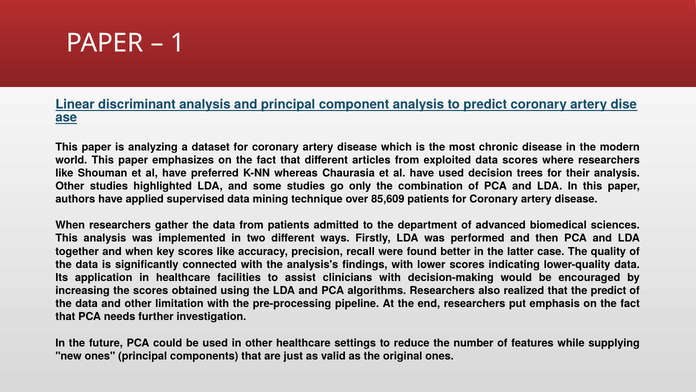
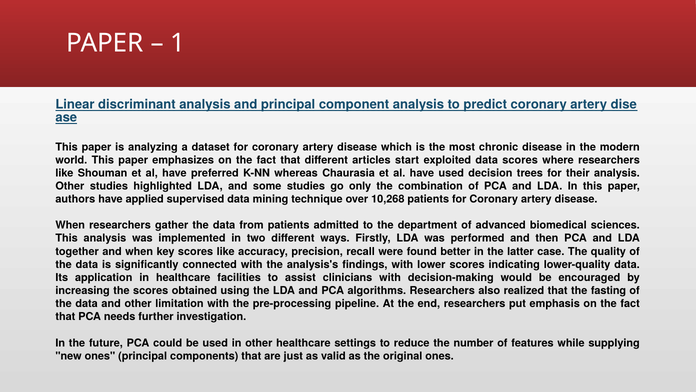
articles from: from -> start (407, 160)
85,609: 85,609 -> 10,268 (388, 199)
the predict: predict -> fasting (609, 290)
